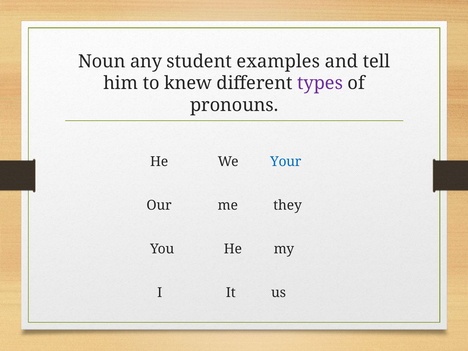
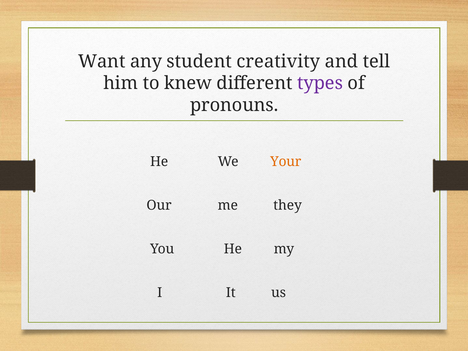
Noun: Noun -> Want (102, 61)
examples: examples -> creativity (278, 61)
Your colour: blue -> orange (286, 162)
